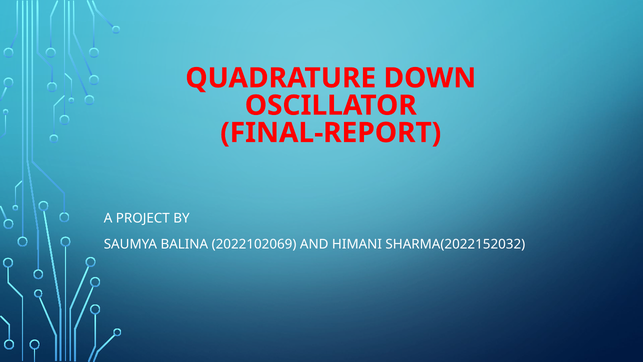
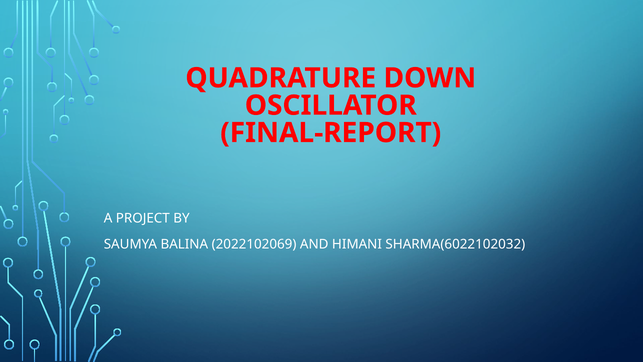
SHARMA(2022152032: SHARMA(2022152032 -> SHARMA(6022102032 (455, 244)
